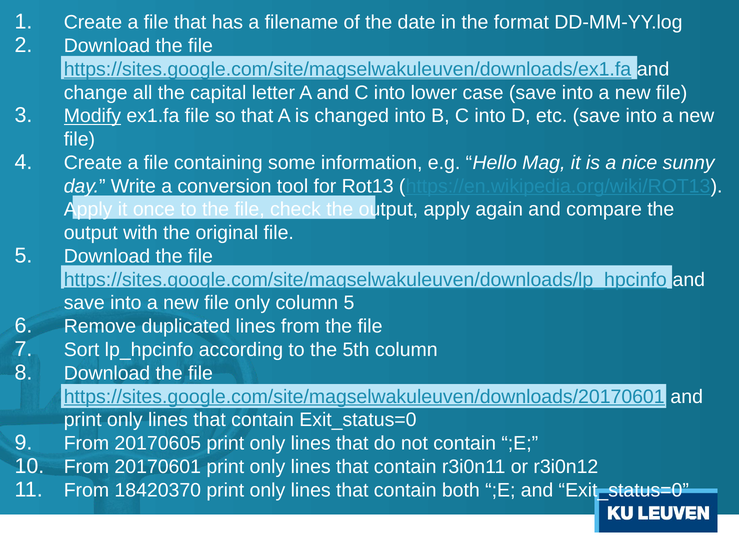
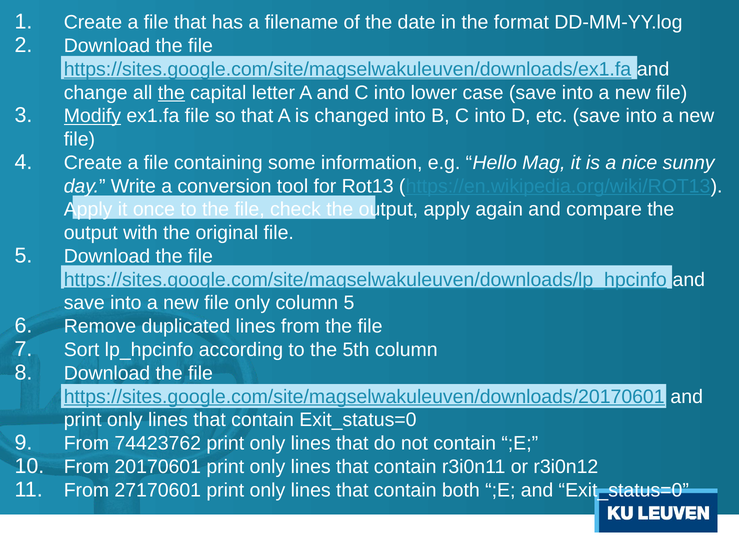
the underline: none -> present (171, 93)
20170605: 20170605 -> 74423762 (158, 444)
18420370: 18420370 -> 27170601 (158, 490)
